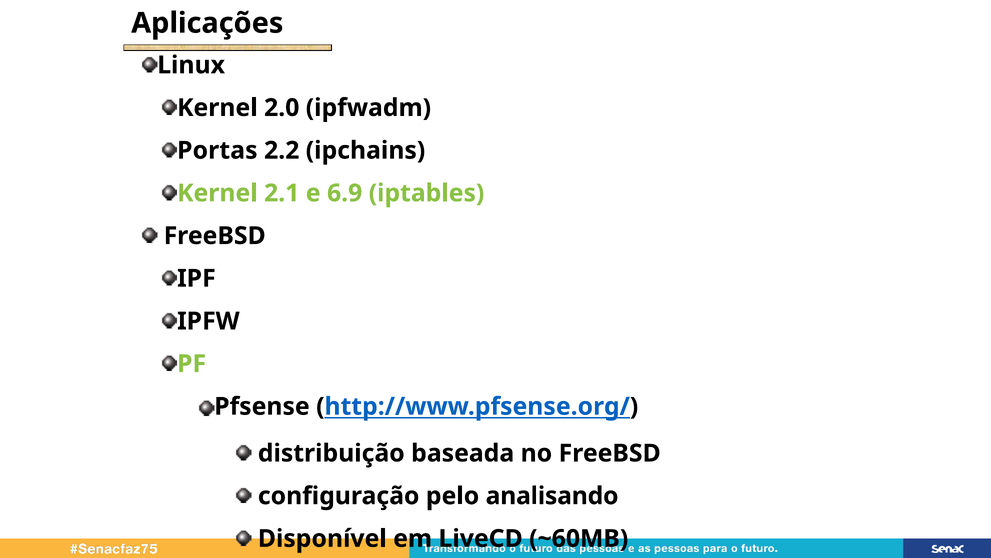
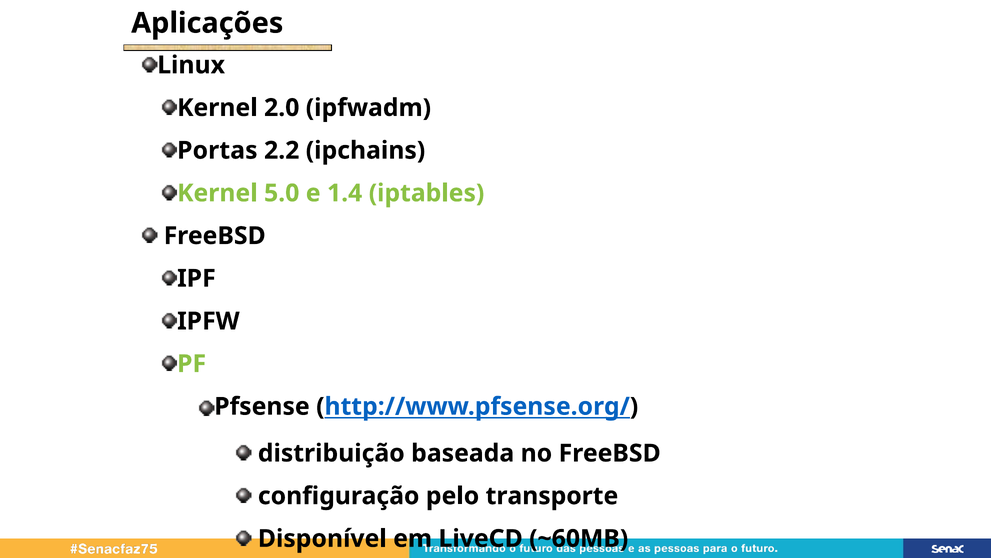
2.1: 2.1 -> 5.0 (282, 193)
6.9: 6.9 -> 1.4 (345, 193)
analisando: analisando -> transporte (552, 496)
